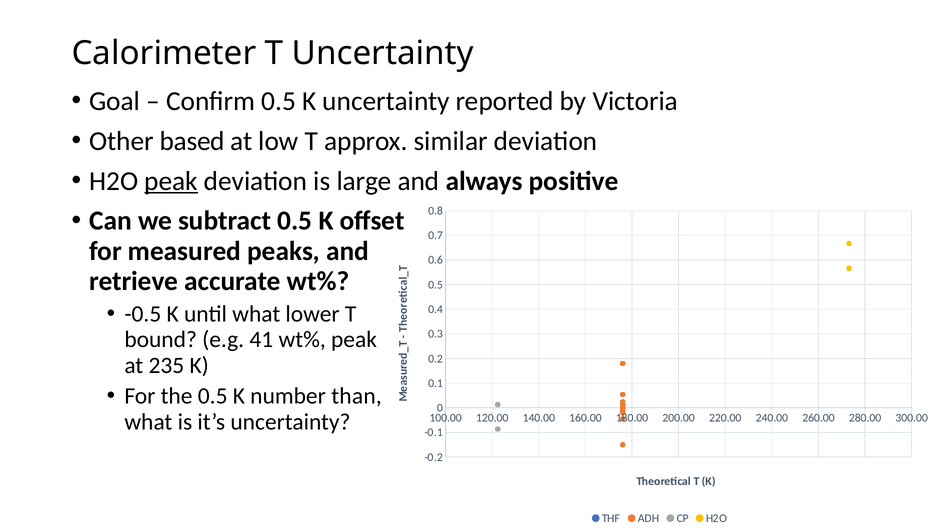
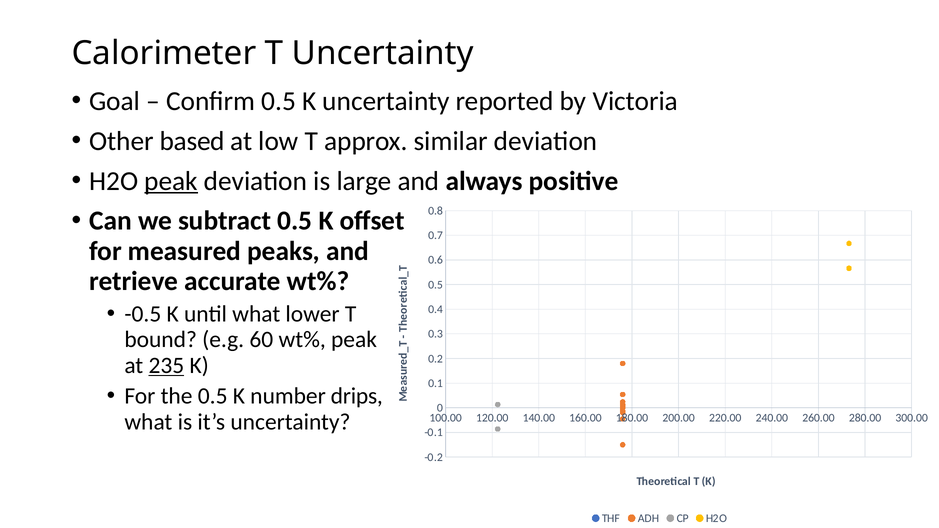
41: 41 -> 60 (261, 340)
235 underline: none -> present (166, 366)
than: than -> drips (357, 396)
